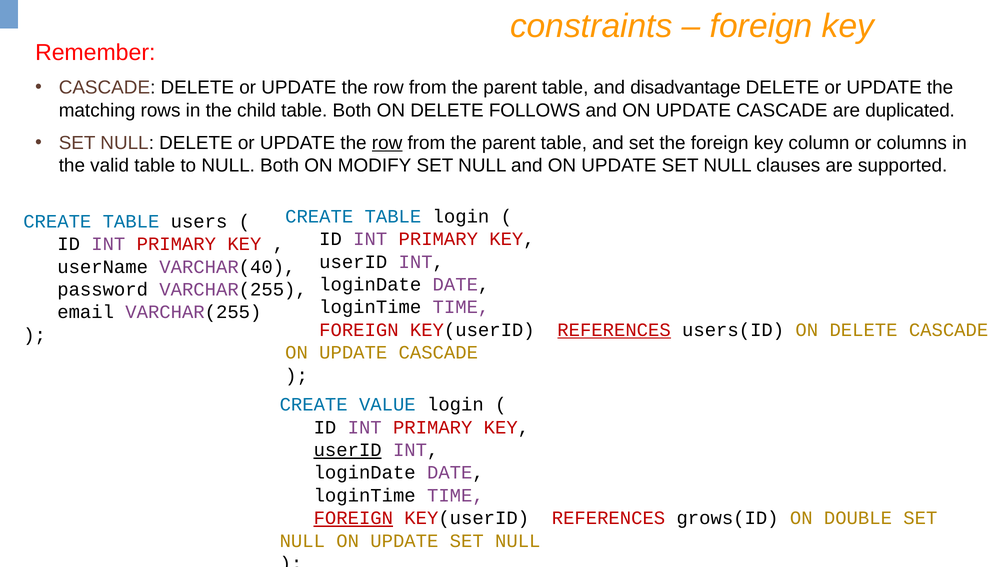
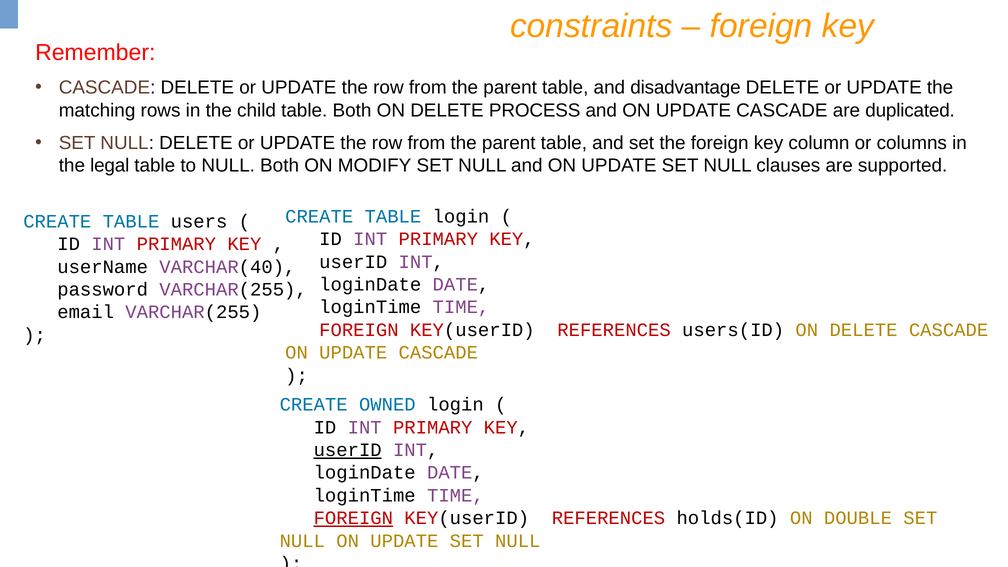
FOLLOWS: FOLLOWS -> PROCESS (535, 110)
row underline: present -> none (387, 143)
valid: valid -> legal (110, 166)
REFERENCES underline: present -> none (614, 330)
VALUE: VALUE -> OWNED (387, 405)
grows(ID: grows(ID -> holds(ID (728, 518)
